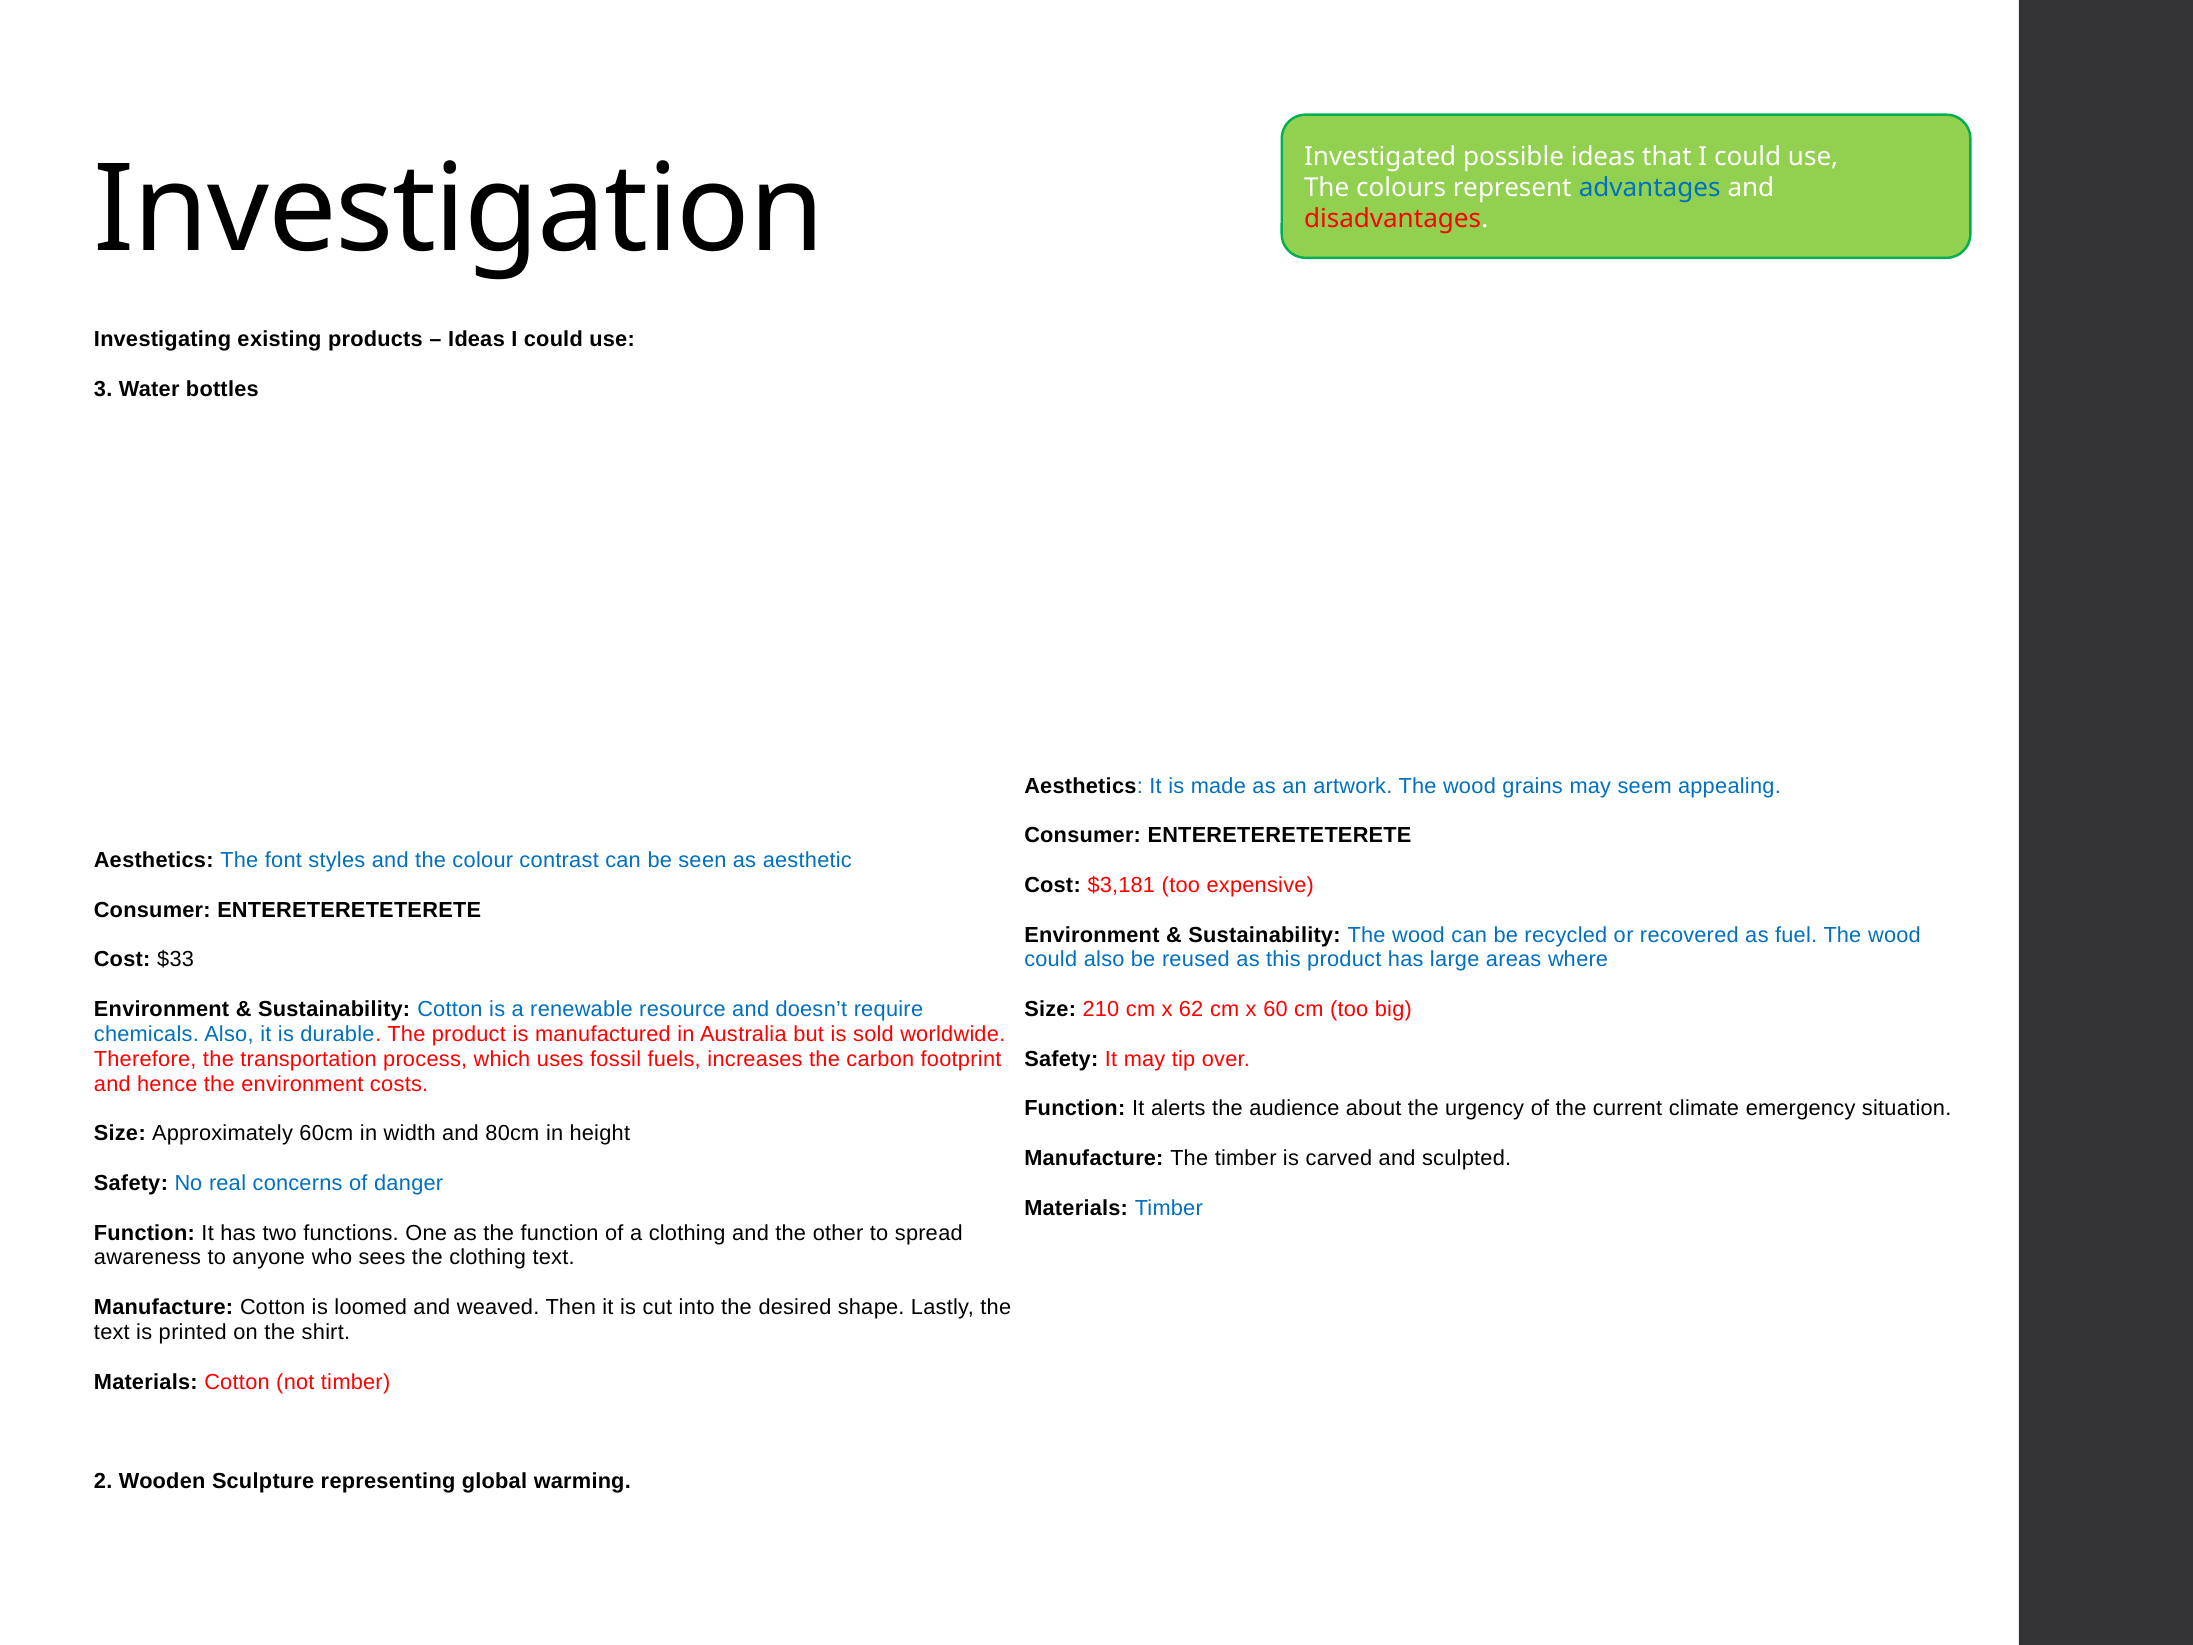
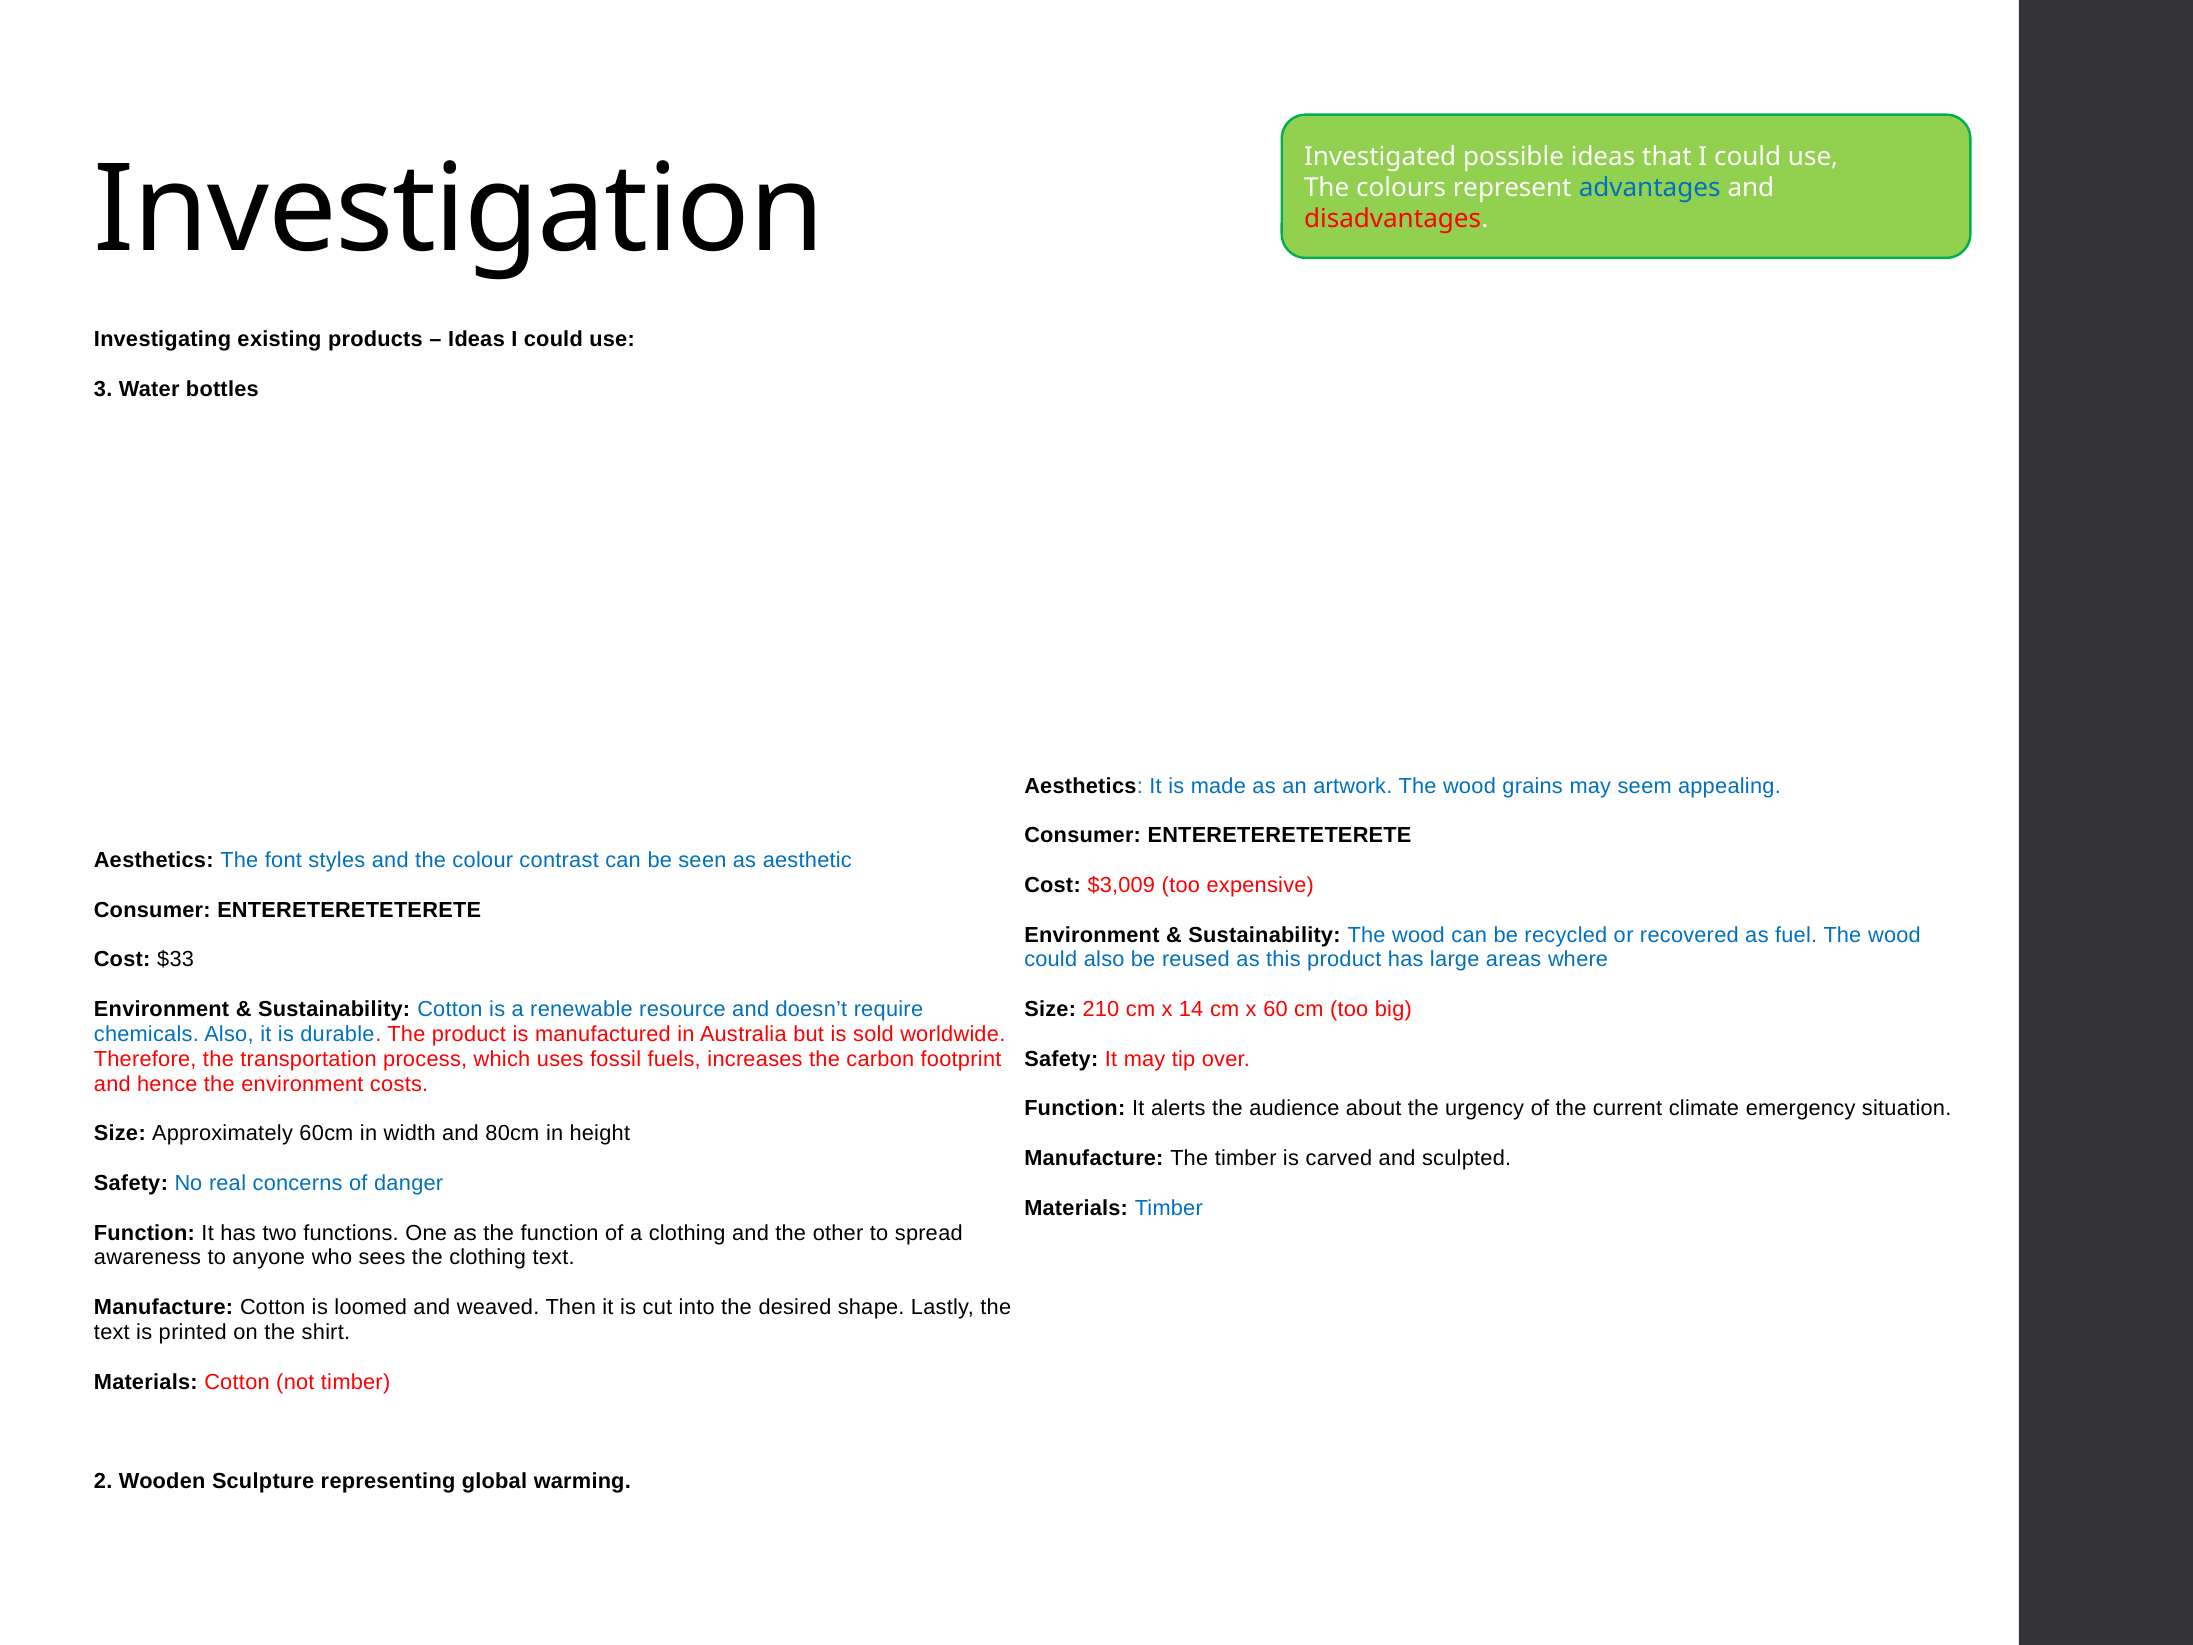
$3,181: $3,181 -> $3,009 (1121, 885)
62: 62 -> 14 (1191, 1009)
